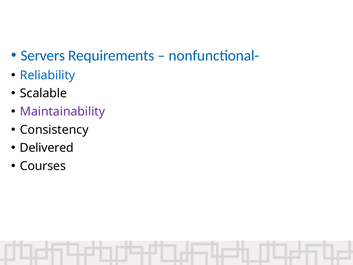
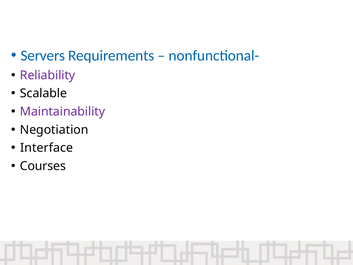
Reliability colour: blue -> purple (48, 75)
Consistency: Consistency -> Negotiation (54, 130)
Delivered: Delivered -> Interface (47, 148)
